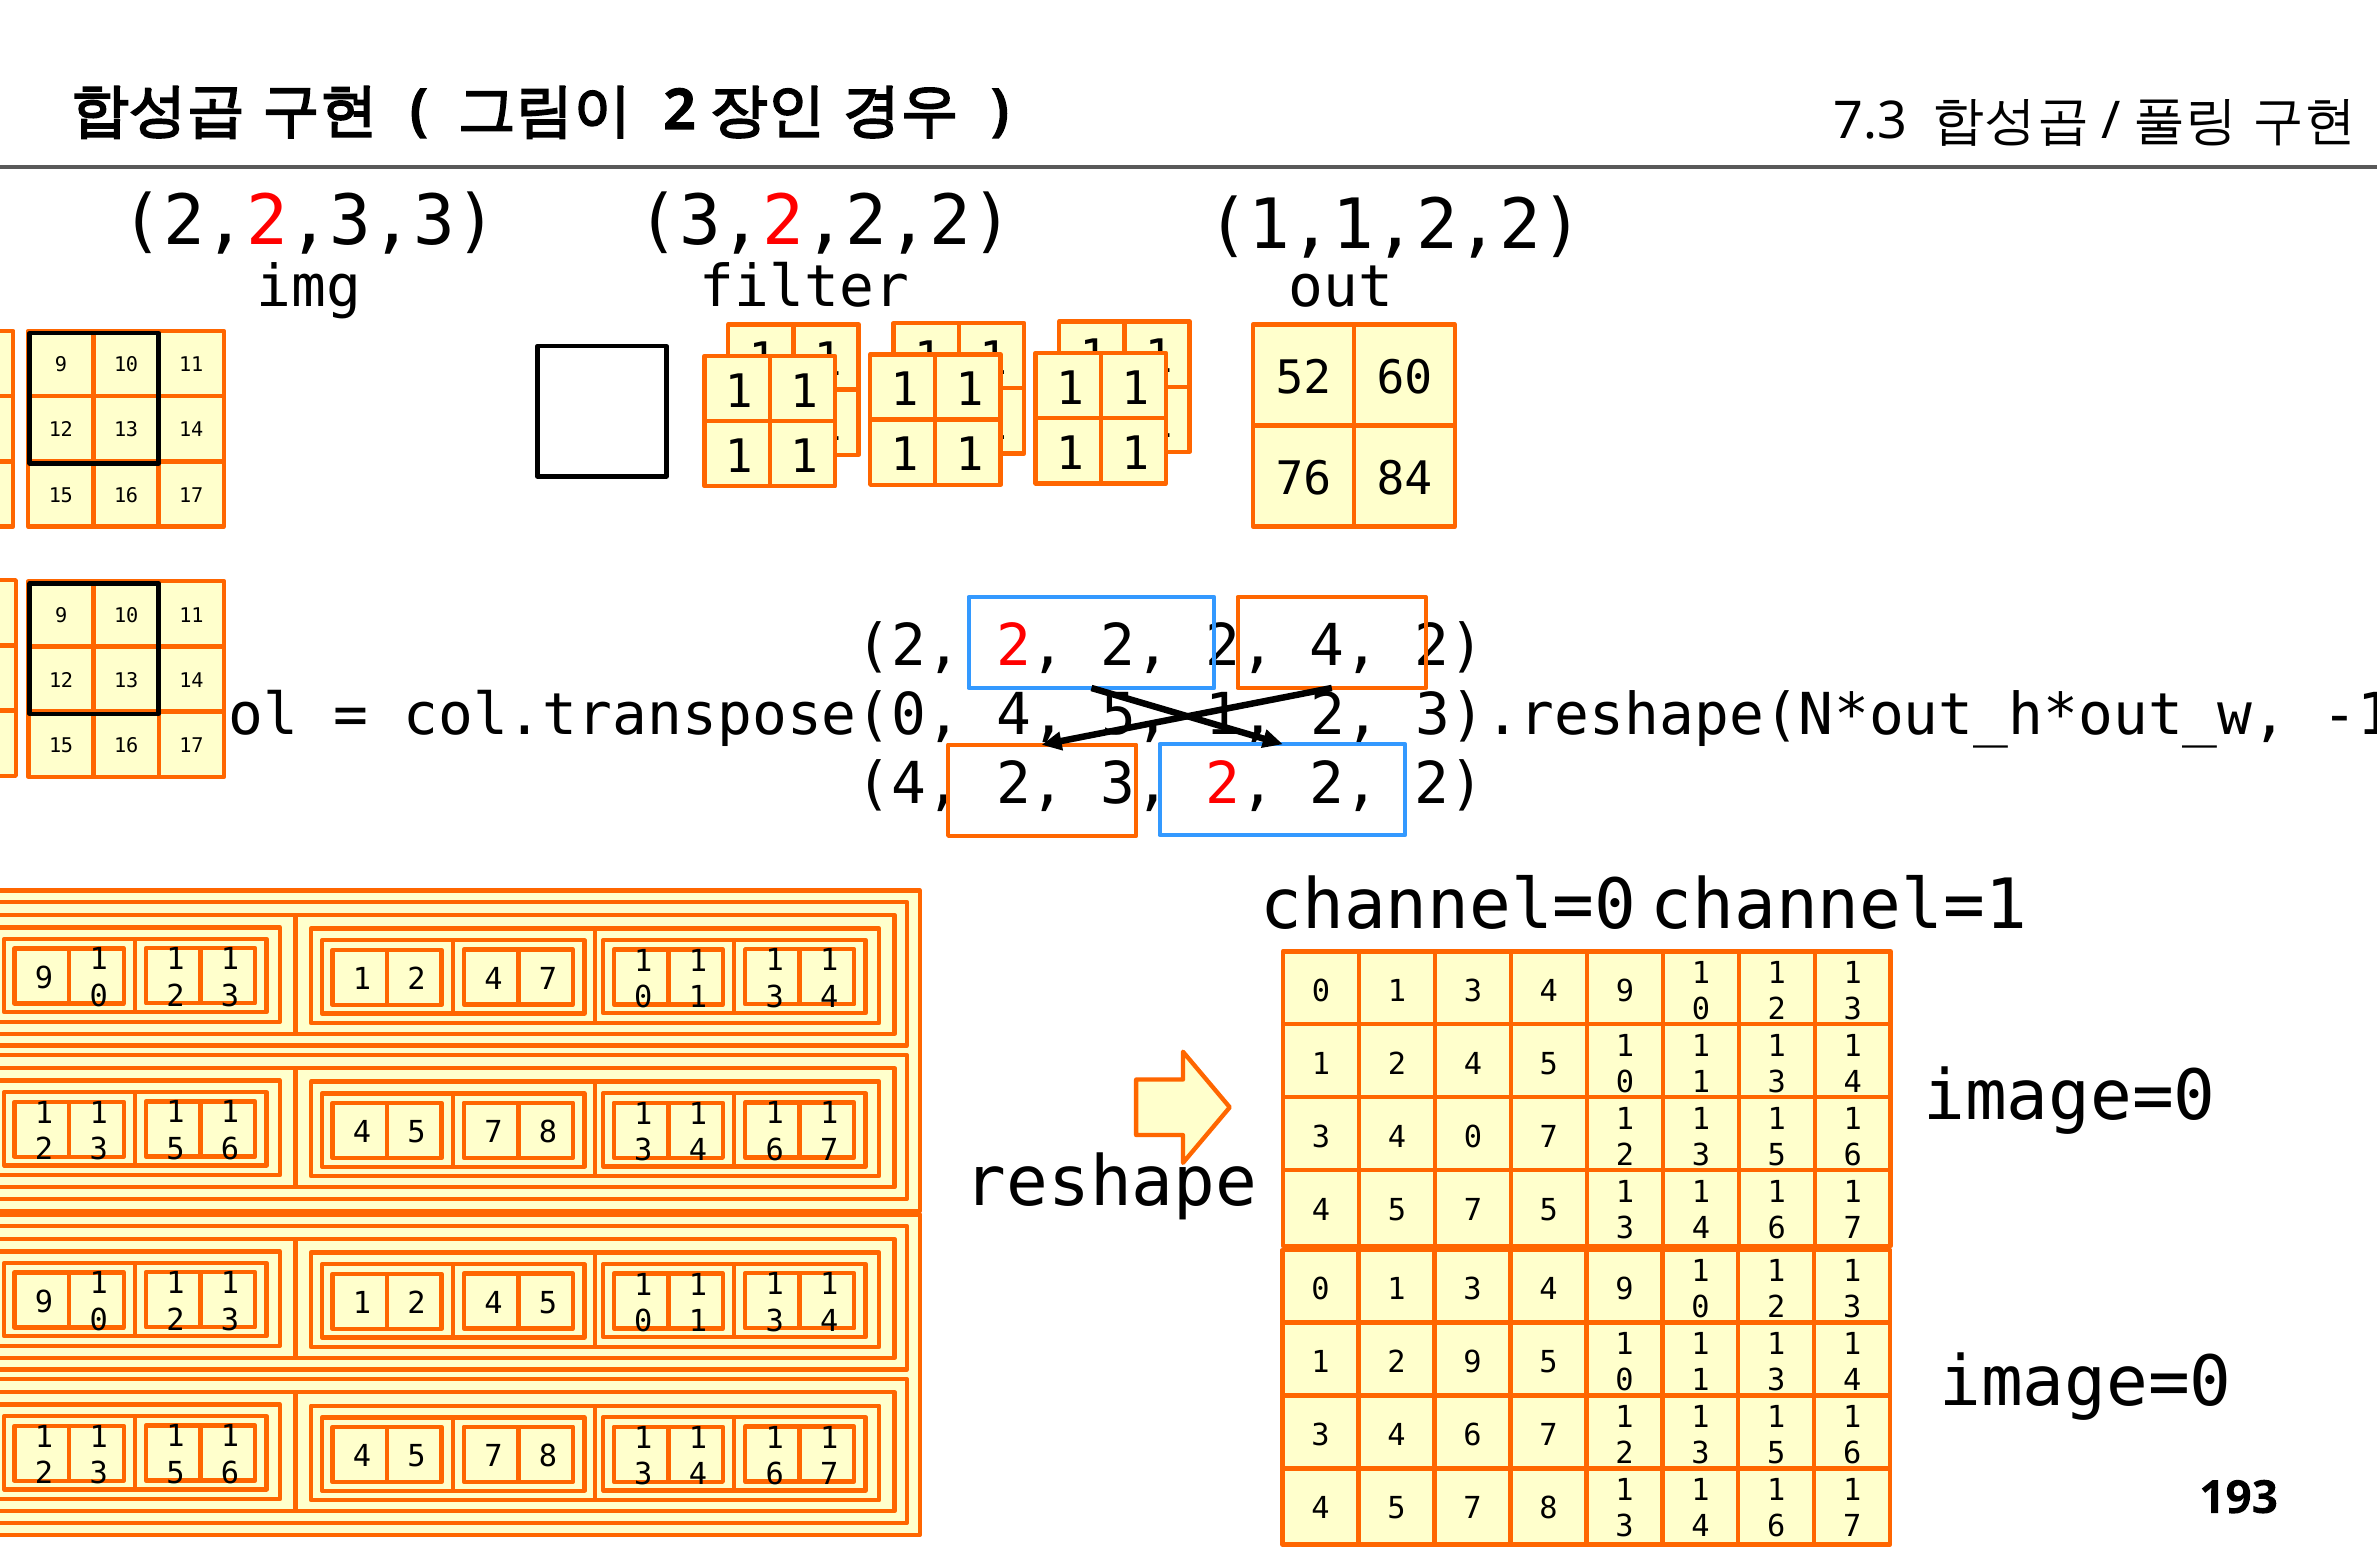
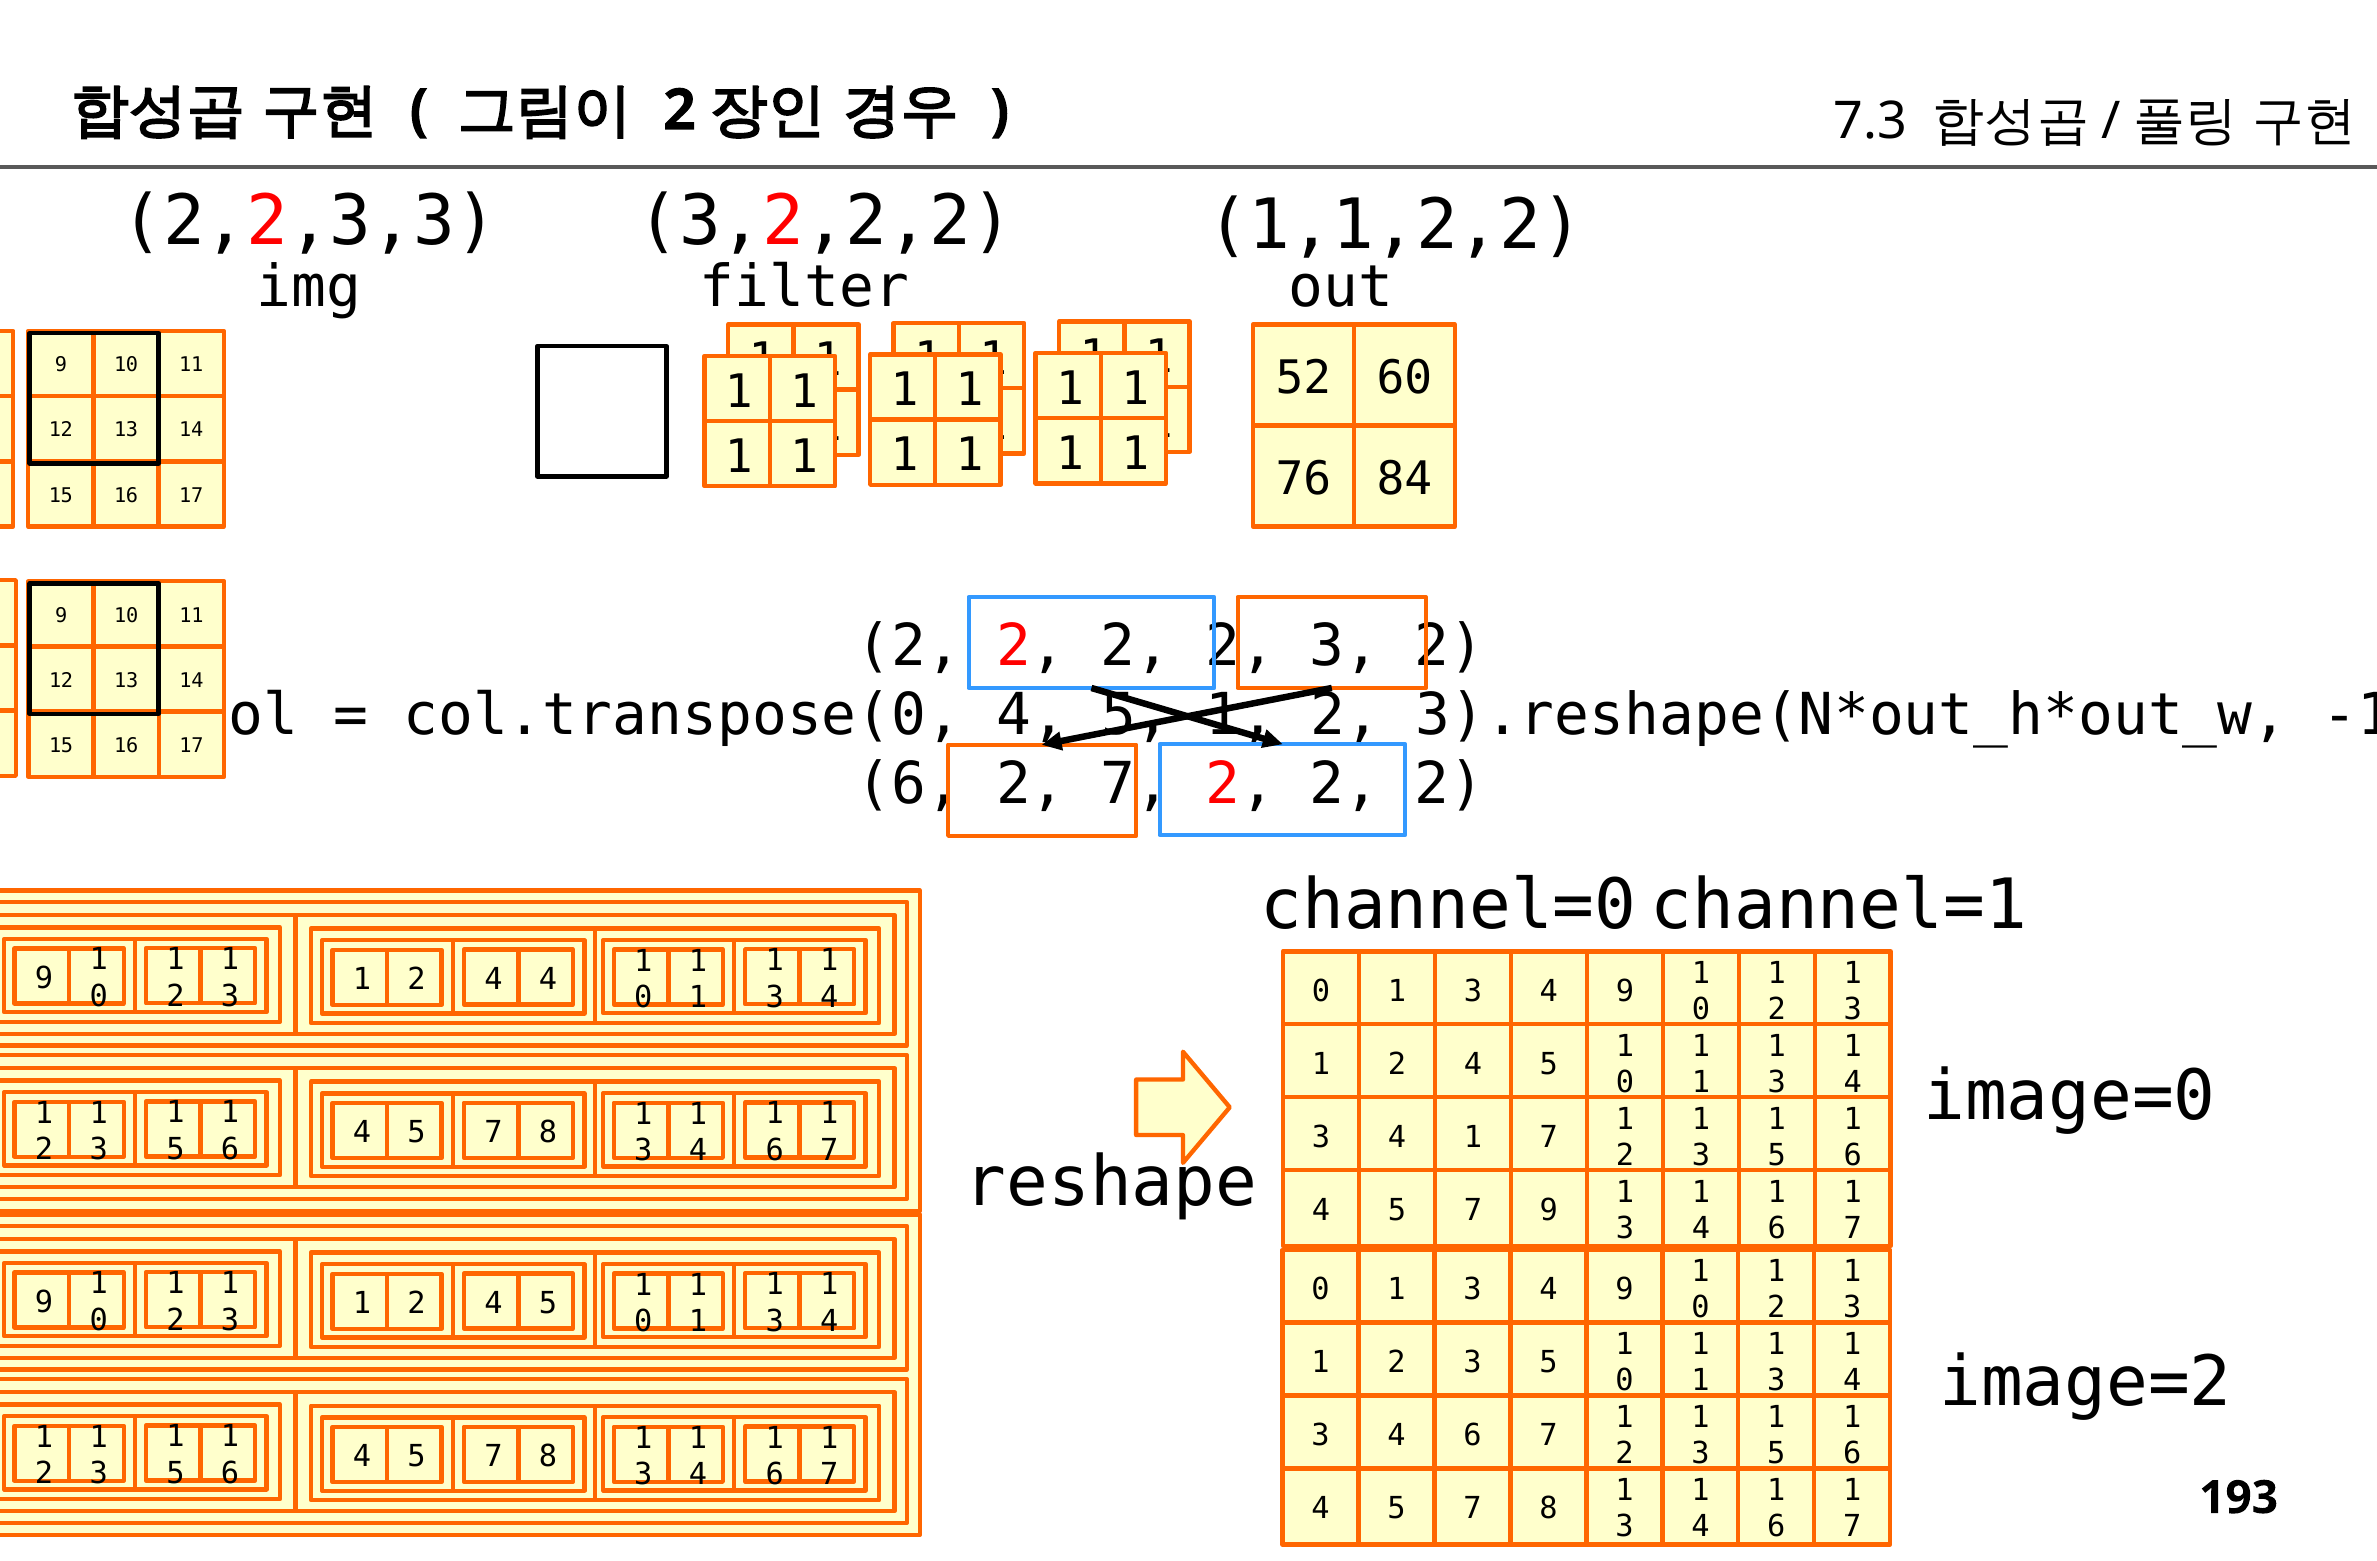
2 2 4: 4 -> 3 (1345, 646)
4: 4 -> 6 (909, 785)
2 3: 3 -> 7 (1136, 785)
4 7: 7 -> 4 (548, 979)
0: 0 -> 1 (1473, 1138)
5 7 5: 5 -> 9 (1549, 1210)
1 2 9: 9 -> 3 (1472, 1363)
image=0: image=0 -> image=2 (2085, 1383)
